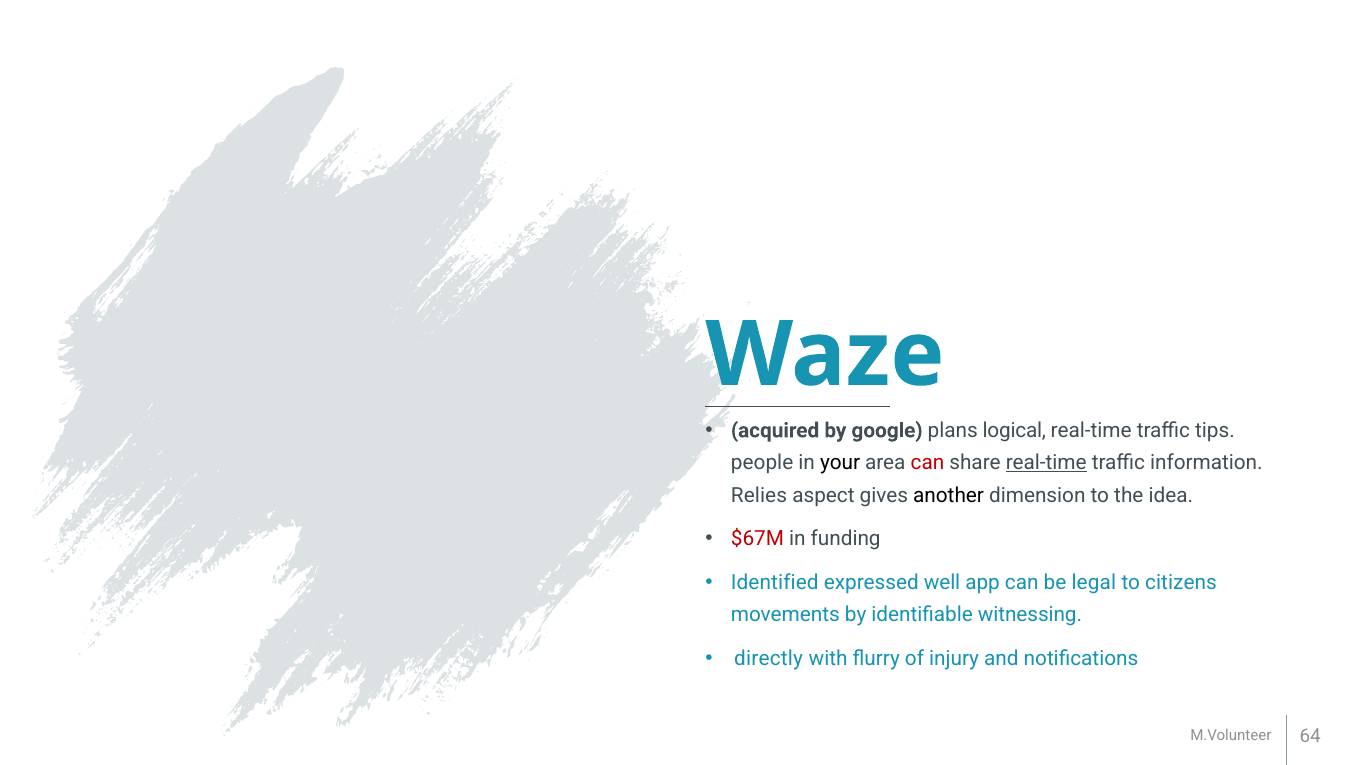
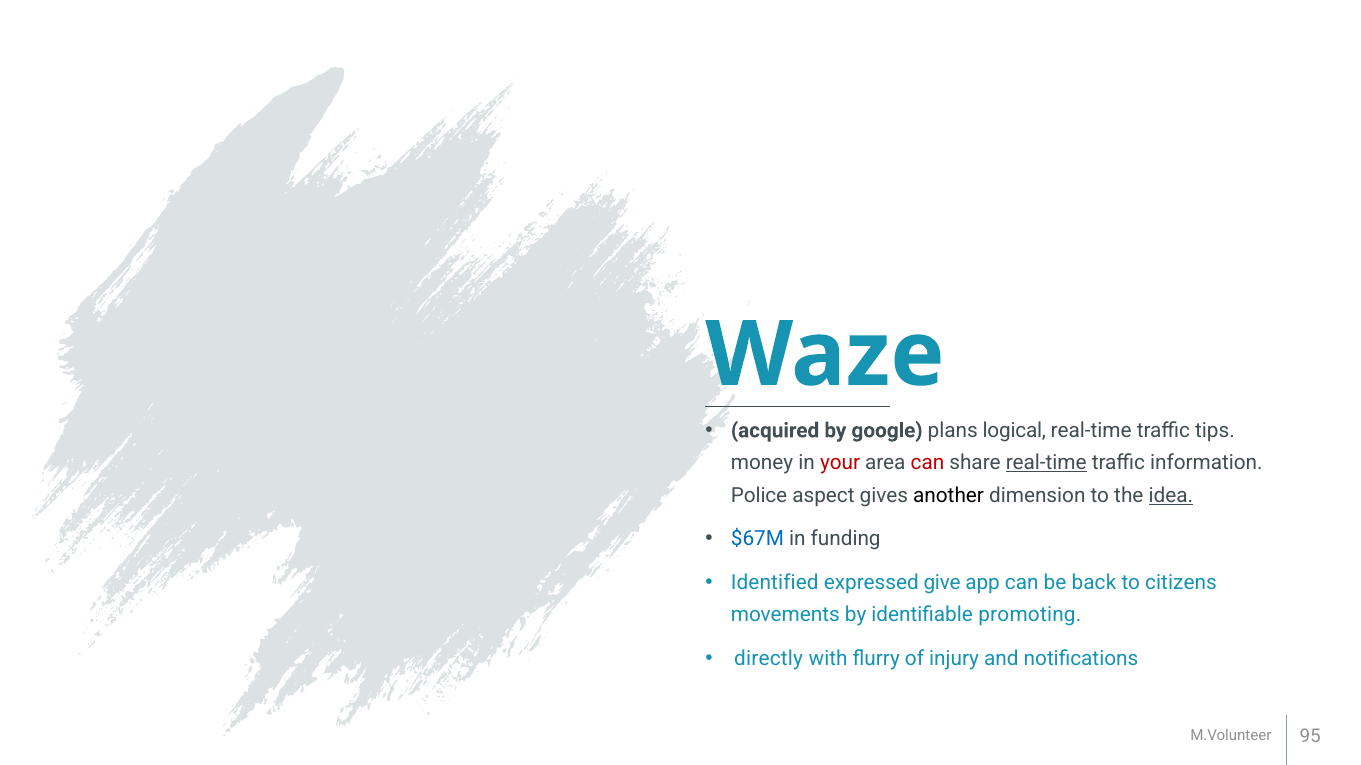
people: people -> money (762, 463)
your colour: black -> red (840, 463)
Relies: Relies -> Police (759, 496)
idea underline: none -> present (1171, 496)
$67M colour: red -> blue (757, 539)
well: well -> give (942, 583)
legal: legal -> back (1094, 583)
witnessing: witnessing -> promoting (1030, 615)
64: 64 -> 95 (1310, 737)
